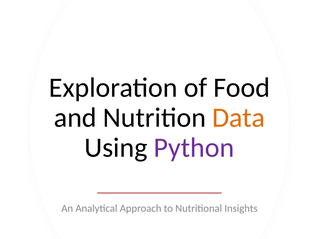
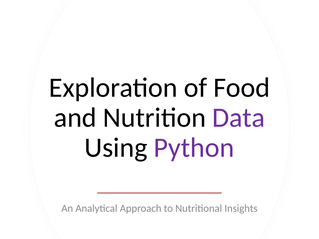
Data colour: orange -> purple (239, 118)
